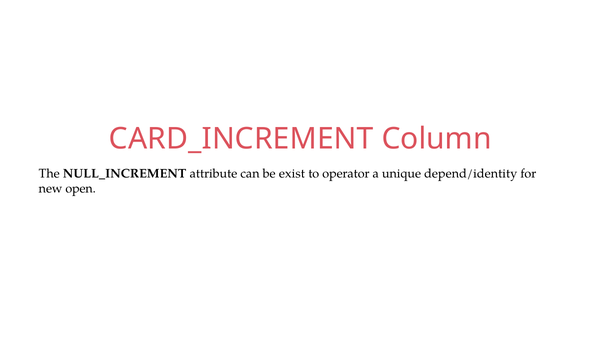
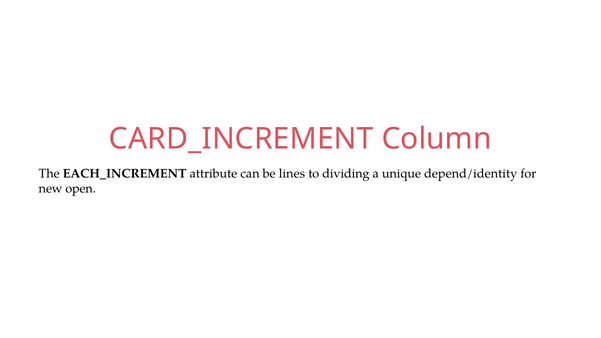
NULL_INCREMENT: NULL_INCREMENT -> EACH_INCREMENT (125, 174)
exist: exist -> lines (292, 174)
operator: operator -> dividing (346, 174)
